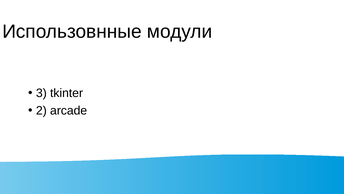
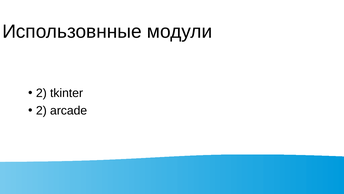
3: 3 -> 2 (41, 93)
